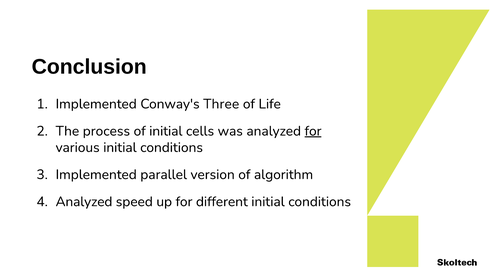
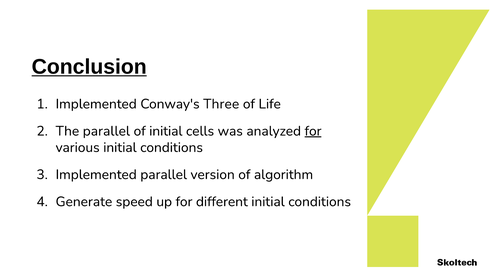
Conclusion underline: none -> present (89, 67)
The process: process -> parallel (106, 131)
Analyzed: Analyzed -> Generate (84, 201)
